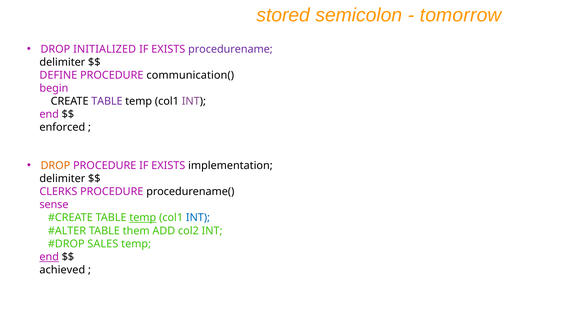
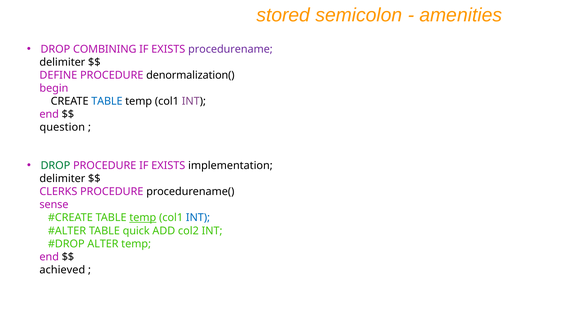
tomorrow: tomorrow -> amenities (461, 15)
INITIALIZED: INITIALIZED -> COMBINING (105, 49)
communication(: communication( -> denormalization( (190, 75)
TABLE colour: purple -> blue (107, 101)
enforced: enforced -> question (62, 127)
DROP colour: orange -> green (55, 165)
them: them -> quick (136, 231)
SALES: SALES -> ALTER (103, 244)
end underline: present -> none (49, 257)
